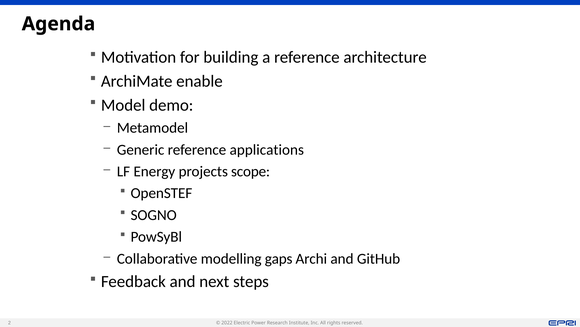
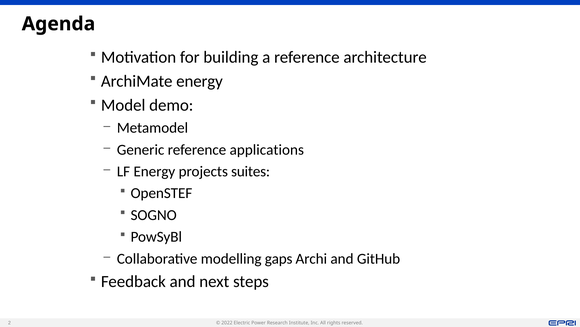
ArchiMate enable: enable -> energy (200, 81)
scope: scope -> suites (251, 171)
